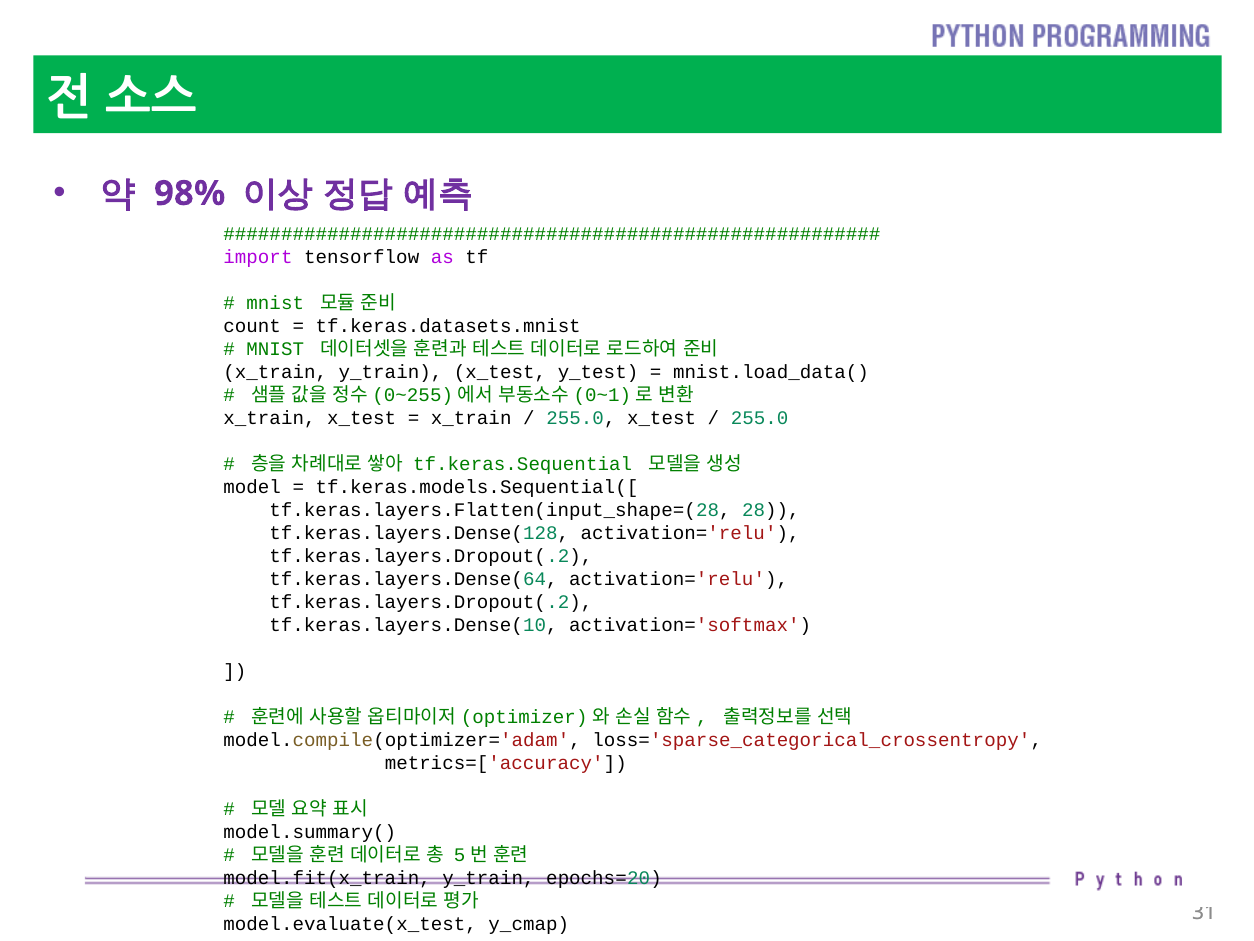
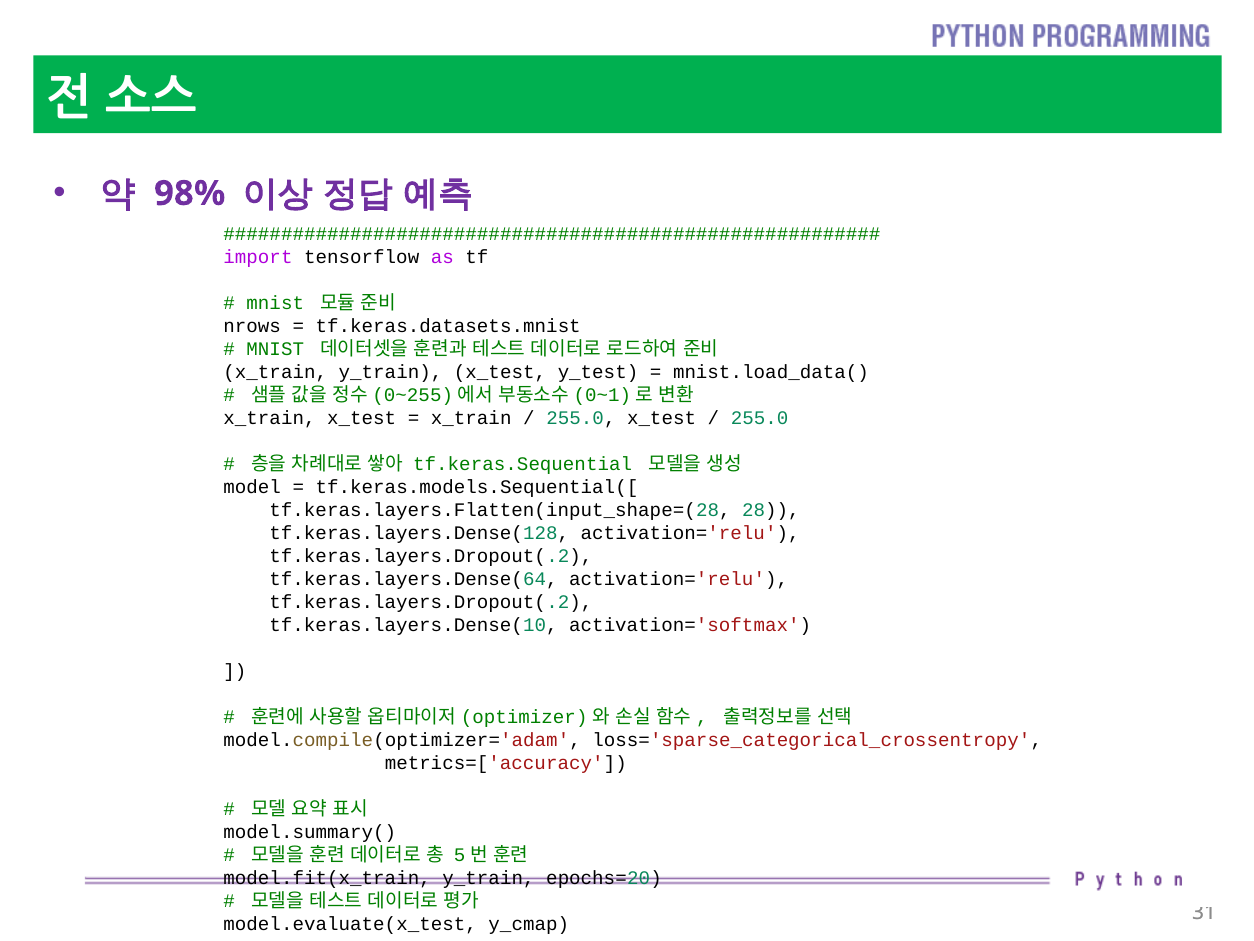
count: count -> nrows (252, 326)
